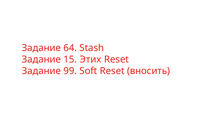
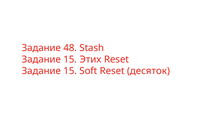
64: 64 -> 48 (70, 48)
99: 99 -> 15 (70, 71)
вносить: вносить -> десяток (148, 71)
